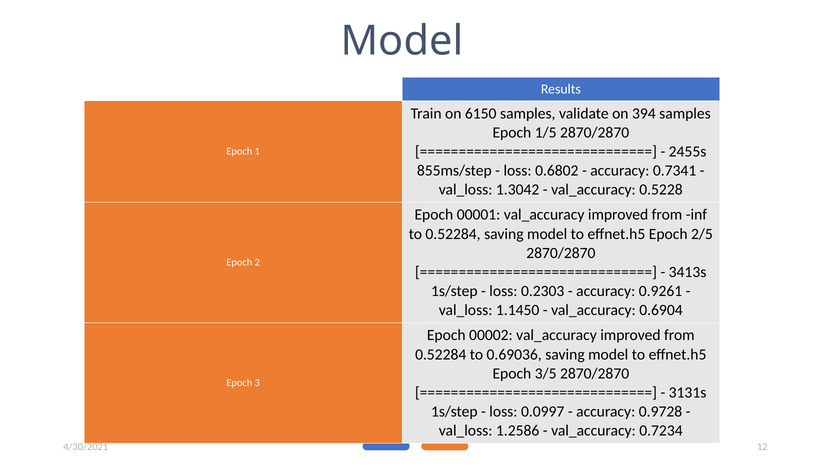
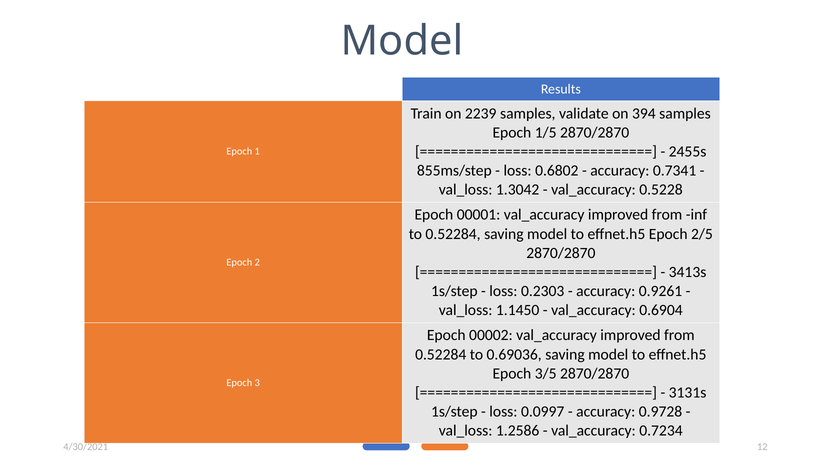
6150: 6150 -> 2239 (481, 113)
